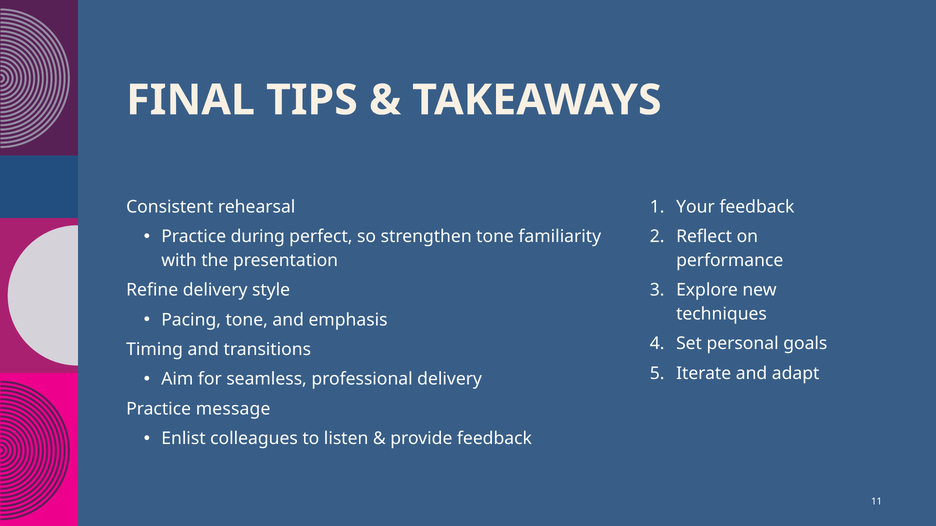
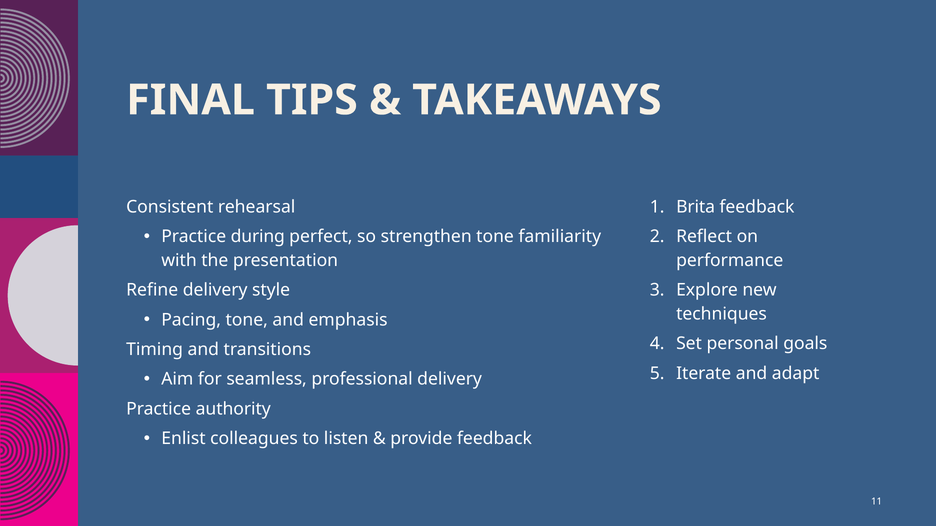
Your: Your -> Brita (696, 207)
message: message -> authority (233, 409)
